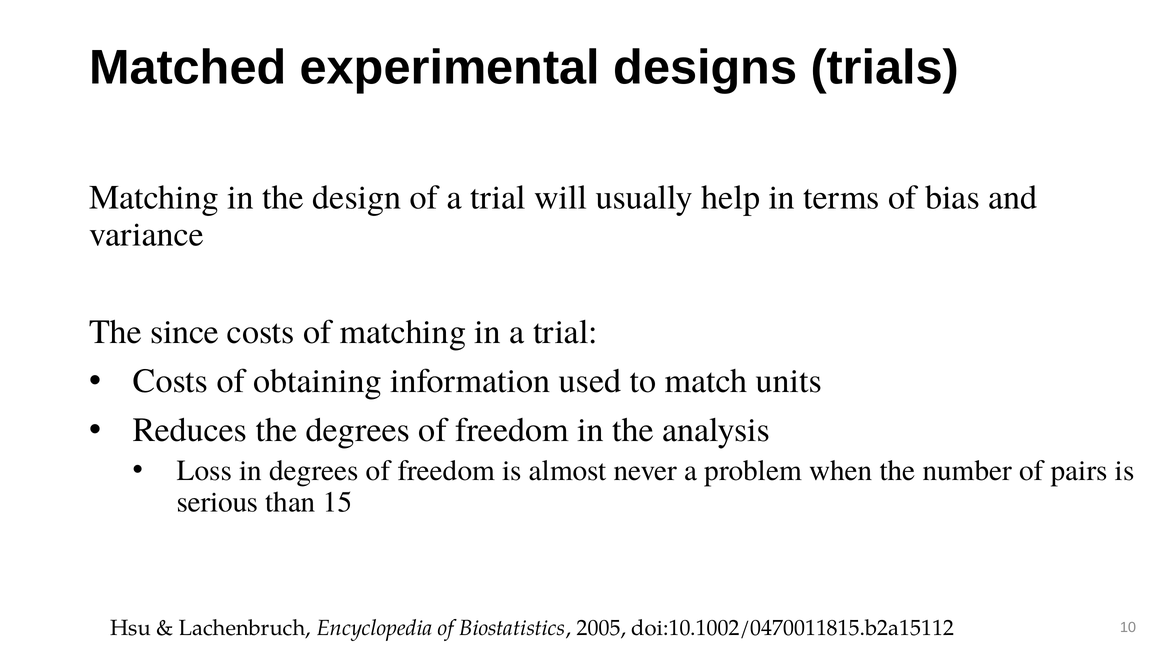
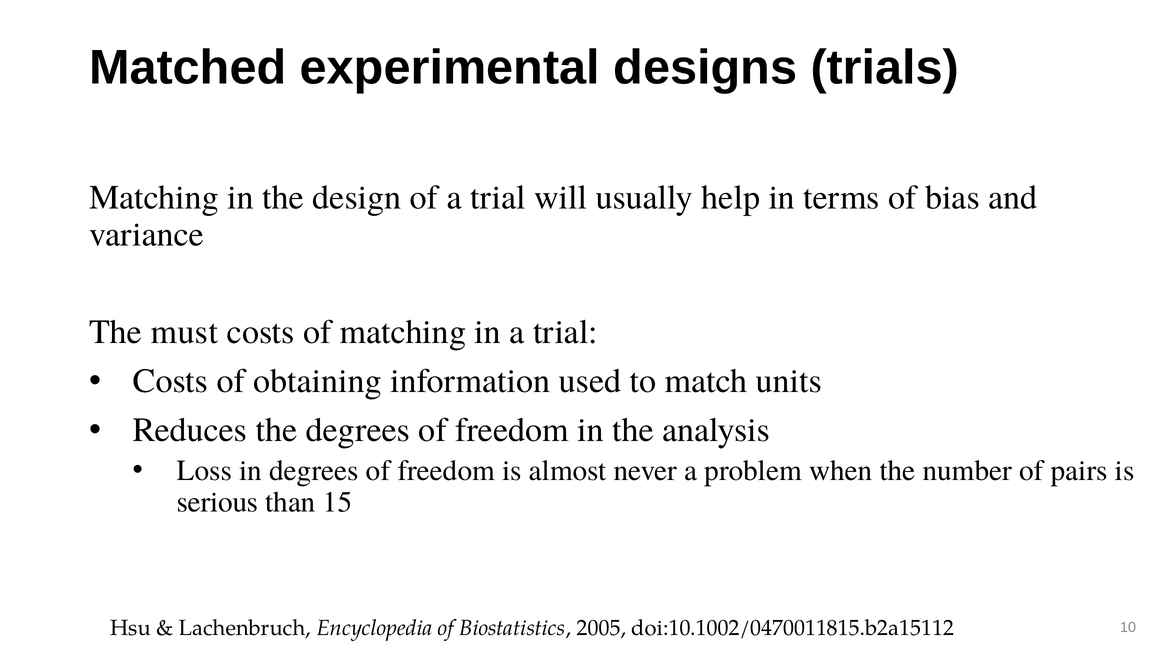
since: since -> must (184, 333)
